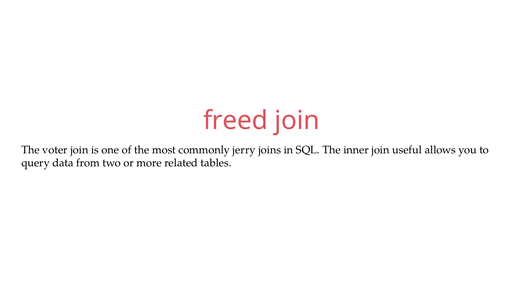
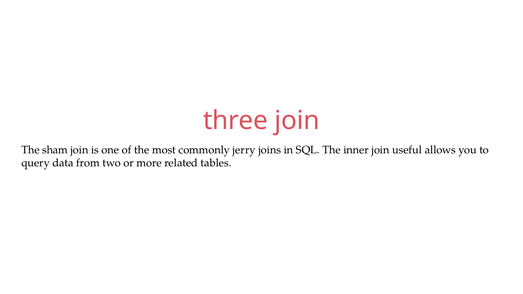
freed: freed -> three (235, 121)
voter: voter -> sham (55, 150)
